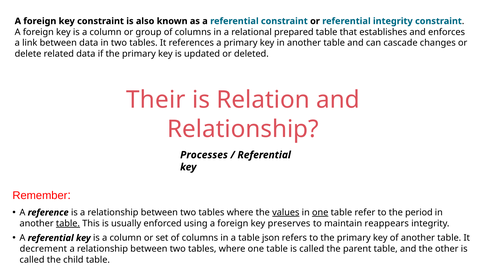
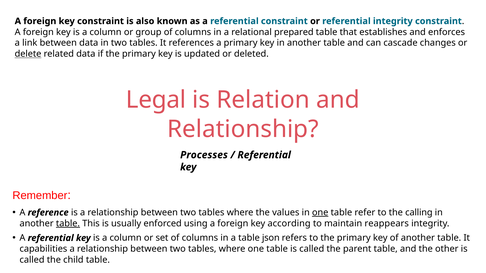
delete underline: none -> present (28, 54)
Their: Their -> Legal (156, 100)
values underline: present -> none (286, 213)
period: period -> calling (419, 213)
preserves: preserves -> according (289, 224)
decrement: decrement -> capabilities (43, 249)
